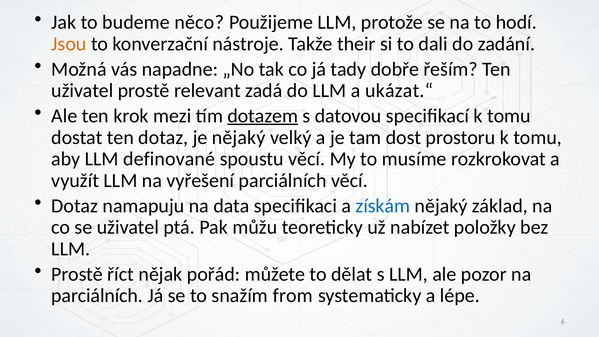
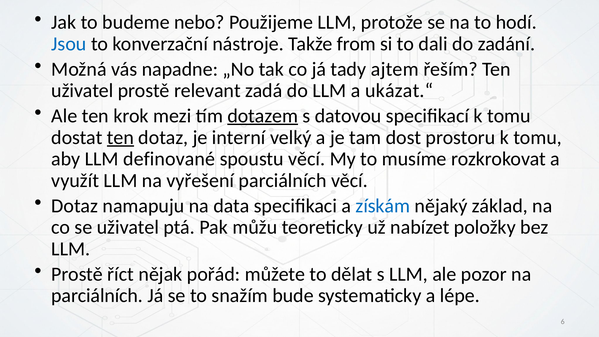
něco: něco -> nebo (199, 22)
Jsou colour: orange -> blue (69, 44)
their: their -> from (356, 44)
dobře: dobře -> ajtem (395, 69)
ten underline: none -> present (120, 137)
je nějaký: nějaký -> interní (239, 137)
from: from -> bude (293, 296)
